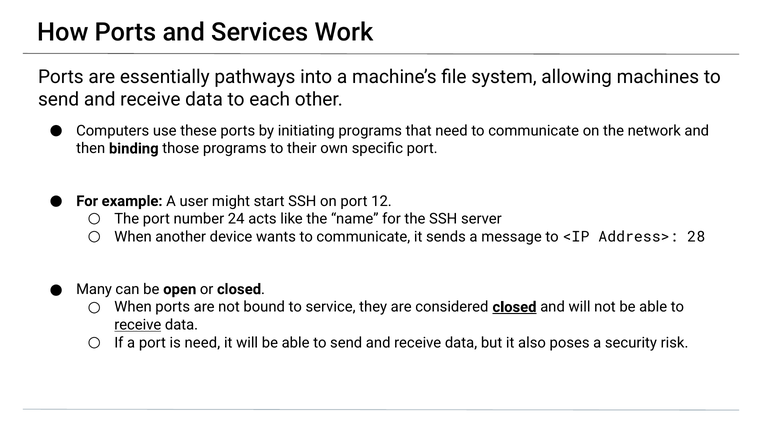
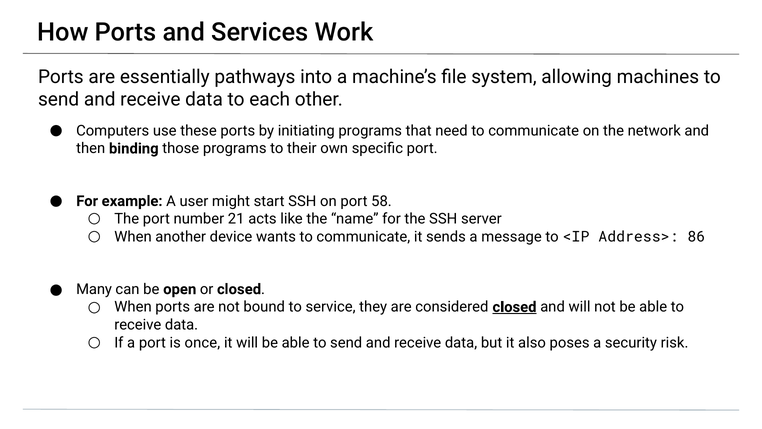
12: 12 -> 58 (381, 201)
24: 24 -> 21 (236, 219)
28: 28 -> 86 (696, 237)
receive underline: present -> none (138, 325)
is need: need -> once (202, 342)
